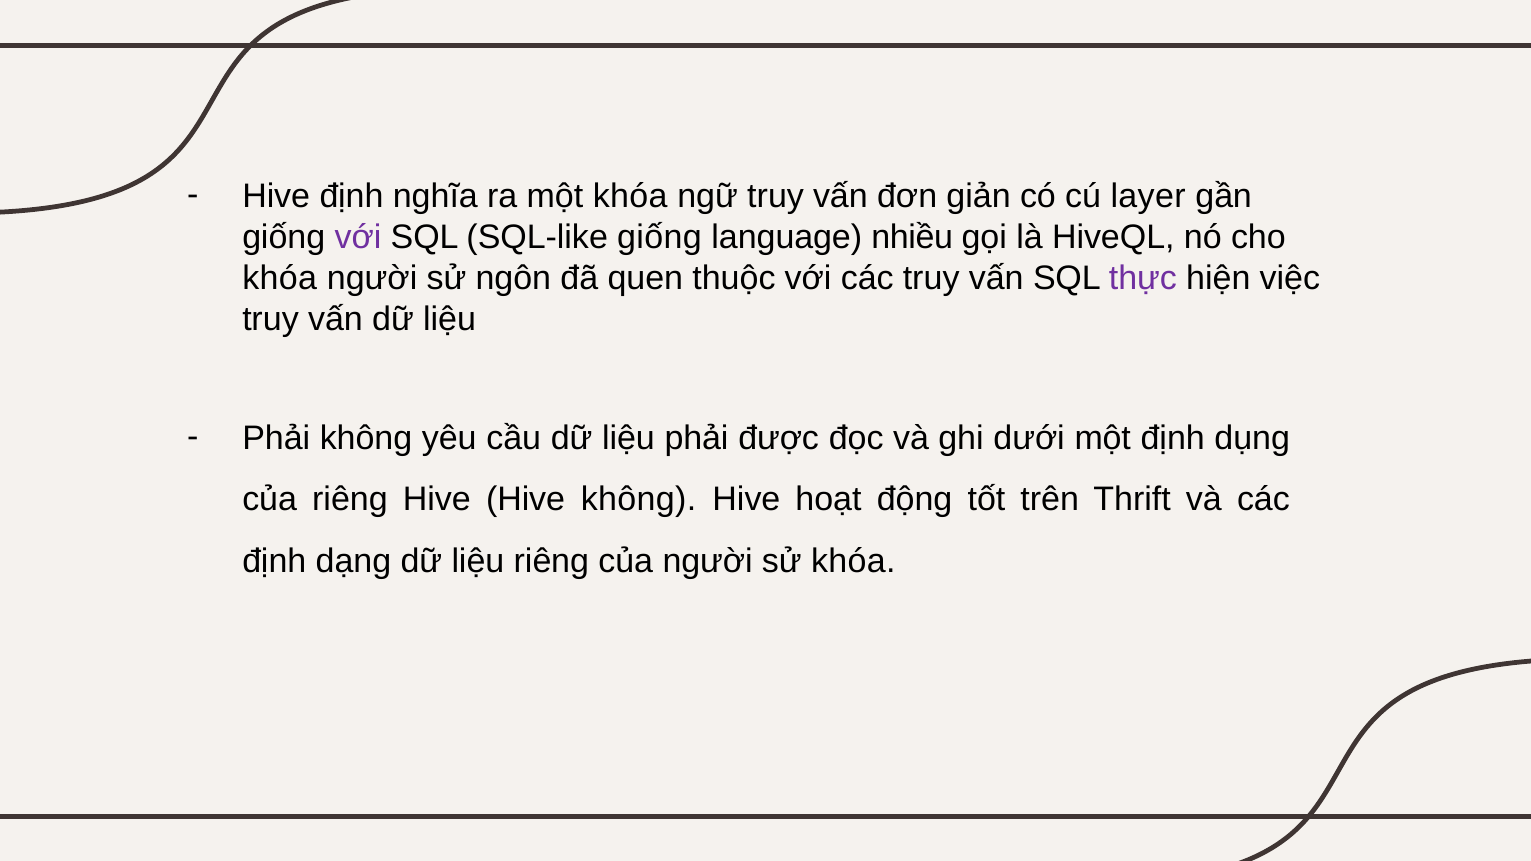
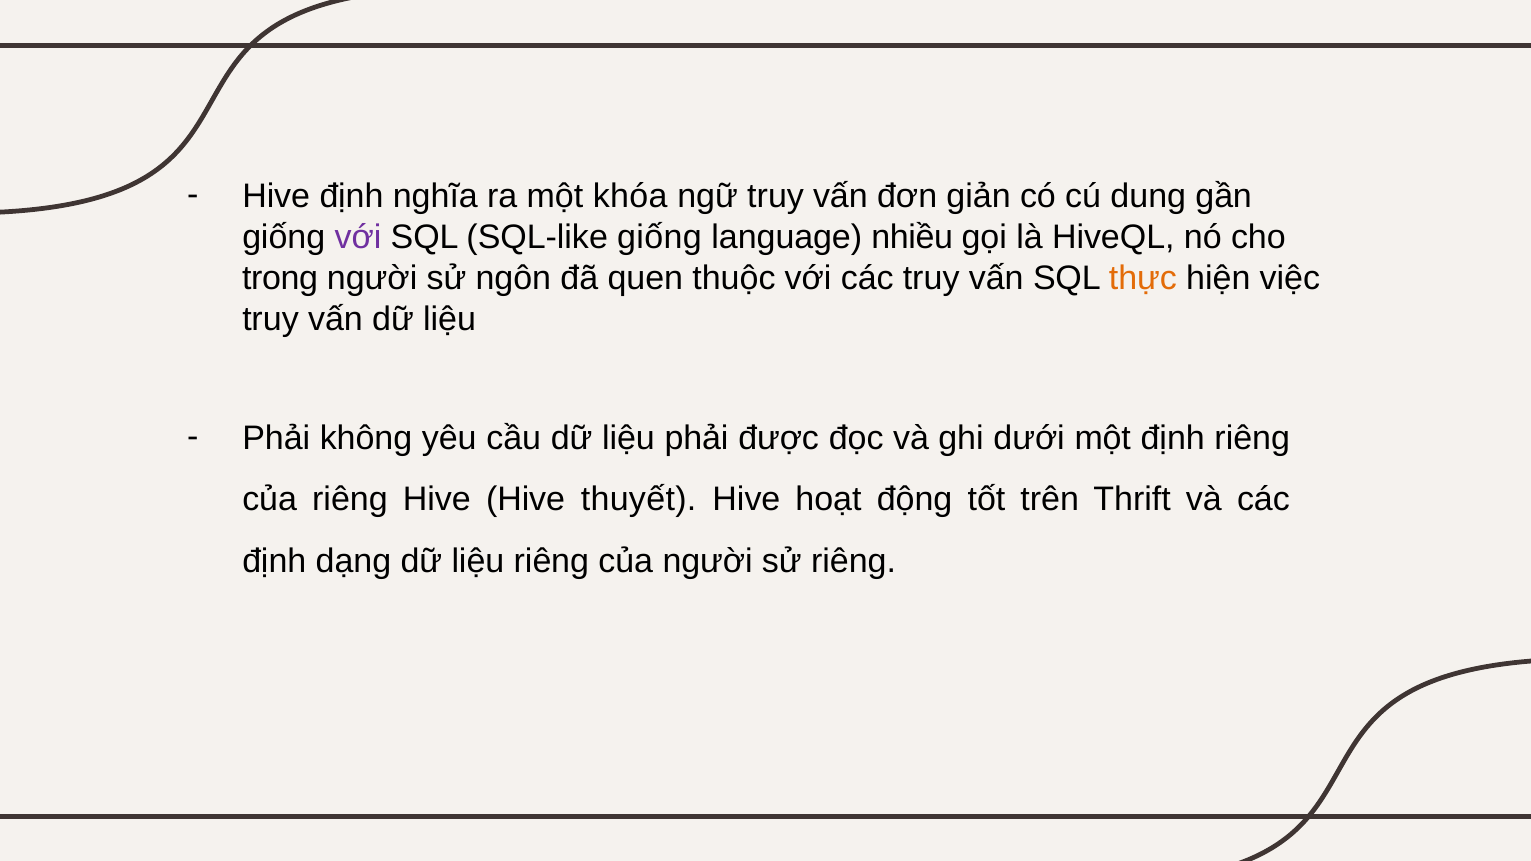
layer: layer -> dung (1148, 197)
khóa: khóa -> trong (280, 278)
thực colour: purple -> orange (1143, 278)
định dụng: dụng -> riêng (1252, 439)
Hive không: không -> thuyết (639, 500)
sử khóa: khóa -> riêng (854, 561)
